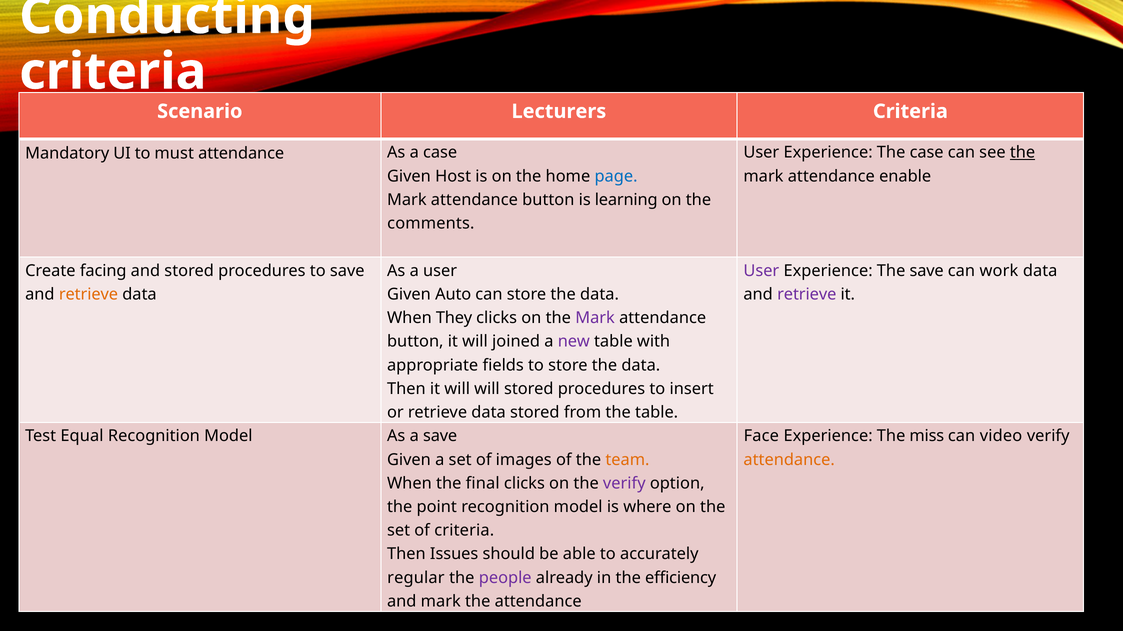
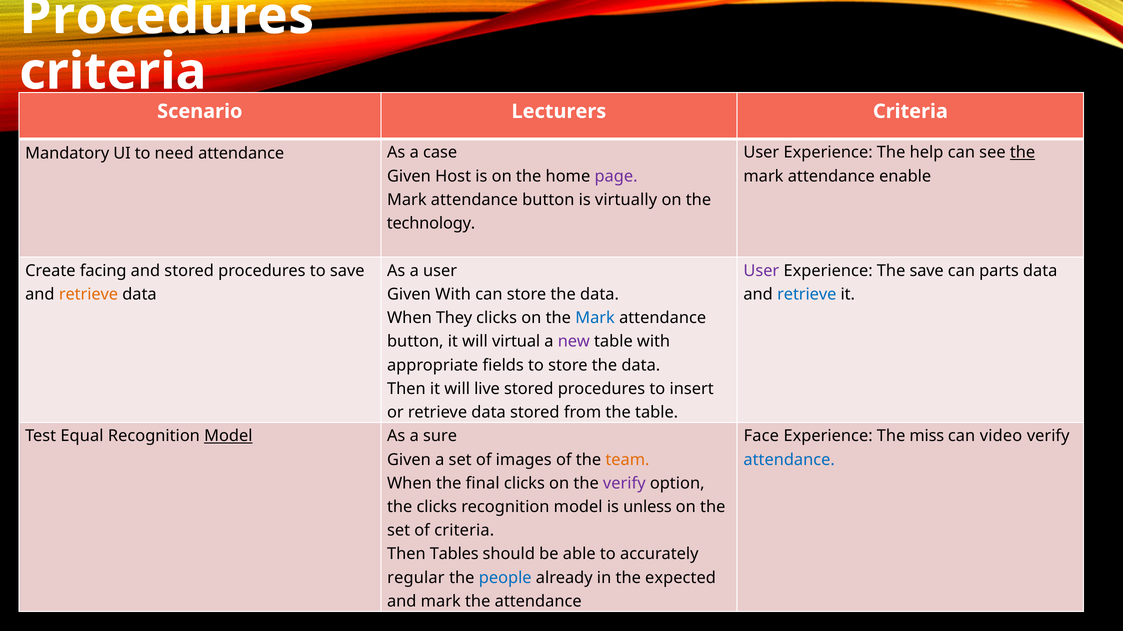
Conducting: Conducting -> Procedures (167, 16)
The case: case -> help (927, 153)
must: must -> need (174, 154)
page colour: blue -> purple (616, 176)
learning: learning -> virtually (626, 200)
comments: comments -> technology (431, 224)
work: work -> parts (999, 271)
Given Auto: Auto -> With (453, 295)
retrieve colour: purple -> blue (807, 295)
Mark colour: purple -> blue (595, 318)
joined: joined -> virtual (516, 342)
will will: will -> live (487, 389)
Model underline: none -> present (228, 436)
a save: save -> sure (440, 436)
attendance colour: orange -> blue (789, 460)
the point: point -> clicks (437, 507)
where: where -> unless (647, 507)
Issues: Issues -> Tables (454, 555)
people colour: purple -> blue (505, 578)
efficiency: efficiency -> expected (681, 578)
